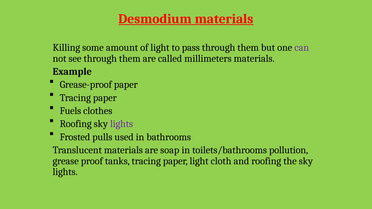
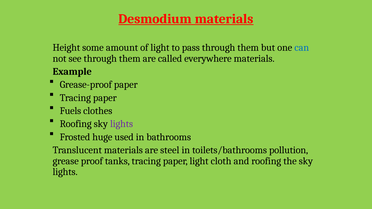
Killing: Killing -> Height (66, 48)
can colour: purple -> blue (302, 48)
millimeters: millimeters -> everywhere (208, 59)
pulls: pulls -> huge (102, 137)
soap: soap -> steel (170, 150)
